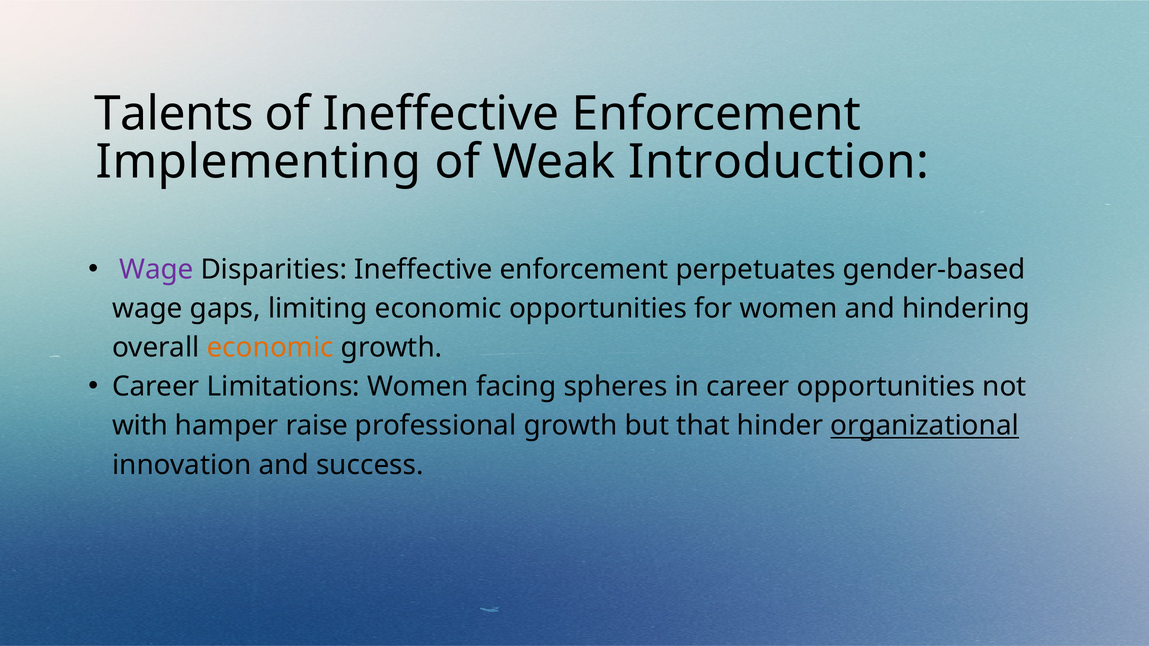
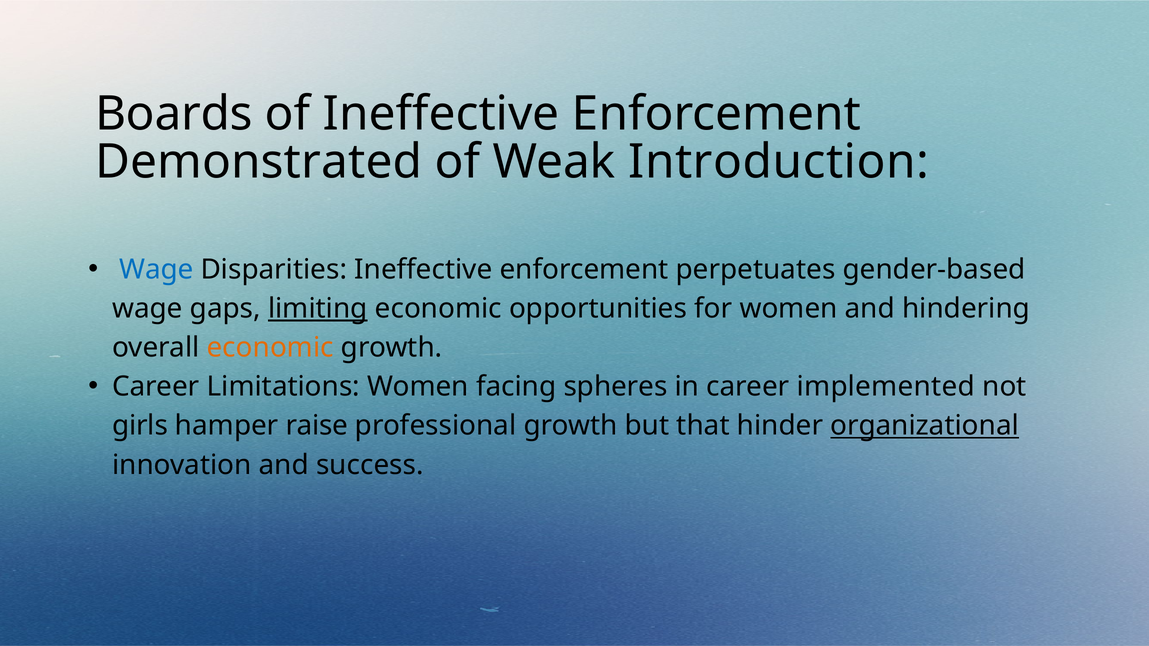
Talents: Talents -> Boards (174, 114)
Implementing: Implementing -> Demonstrated (259, 162)
Wage colour: purple -> blue (156, 270)
limiting underline: none -> present (318, 309)
career opportunities: opportunities -> implemented (886, 387)
with: with -> girls (140, 426)
